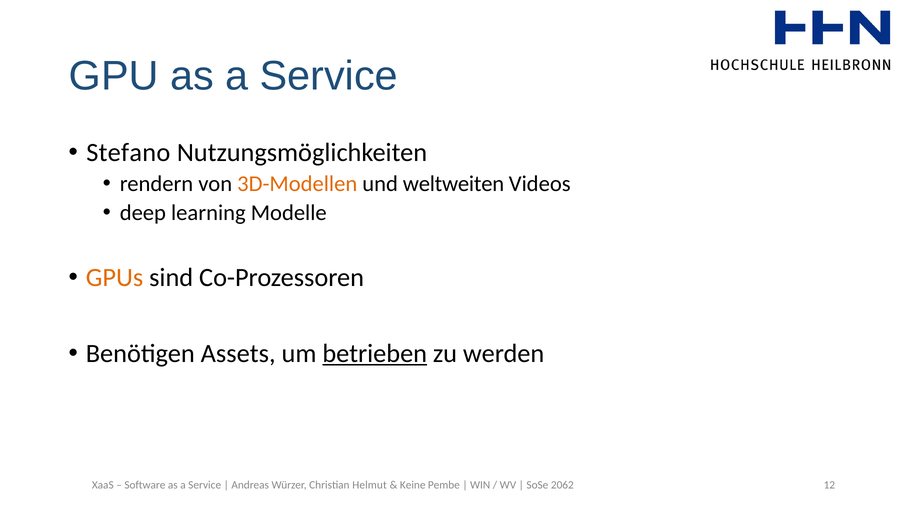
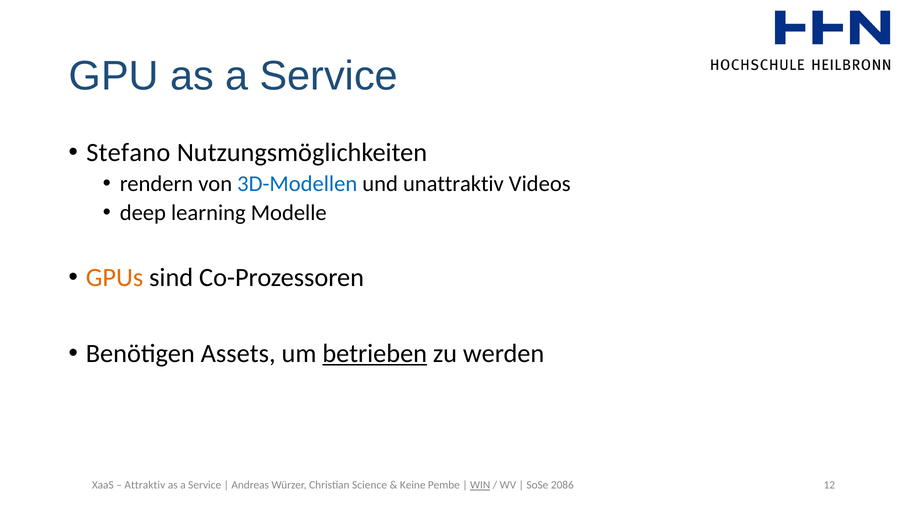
3D-Modellen colour: orange -> blue (297, 184)
weltweiten: weltweiten -> unattraktiv (453, 184)
Software: Software -> Attraktiv (145, 486)
Helmut: Helmut -> Science (370, 486)
WIN underline: none -> present (480, 486)
2062: 2062 -> 2086 (562, 486)
